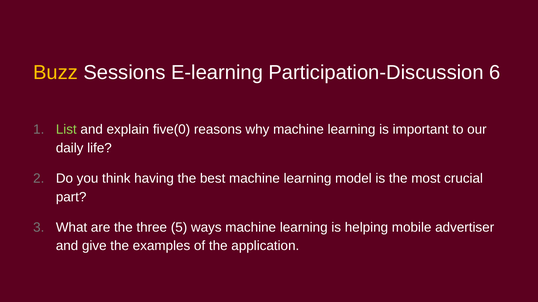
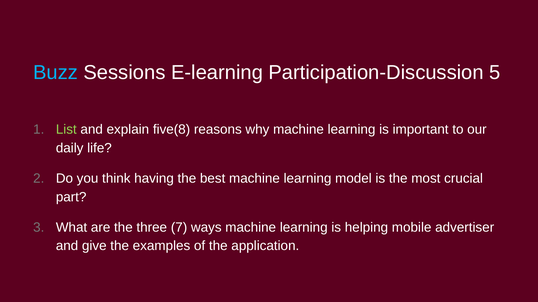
Buzz colour: yellow -> light blue (56, 73)
6: 6 -> 5 (495, 73)
five(0: five(0 -> five(8 (172, 130)
5: 5 -> 7 (179, 228)
